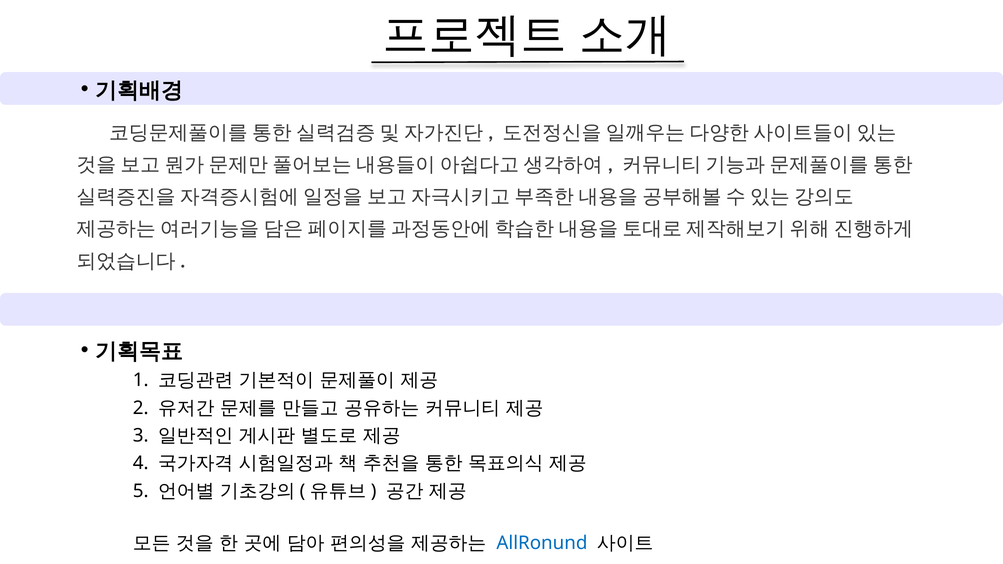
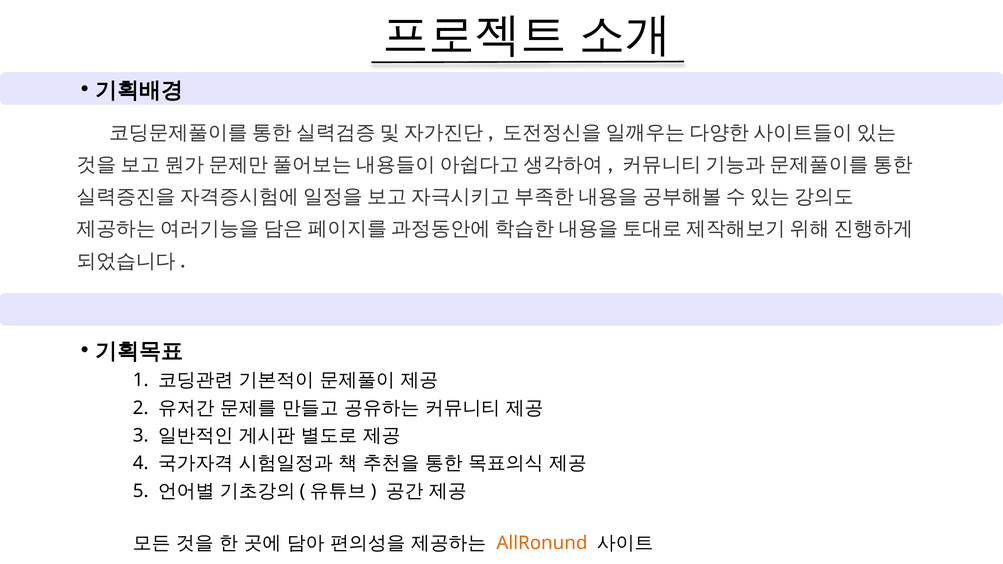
AllRonund colour: blue -> orange (542, 543)
